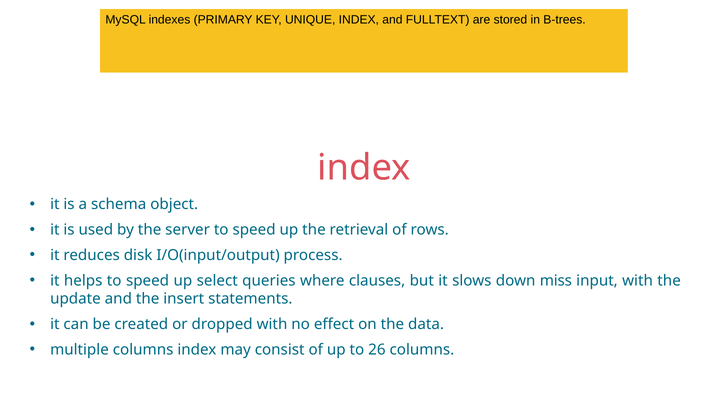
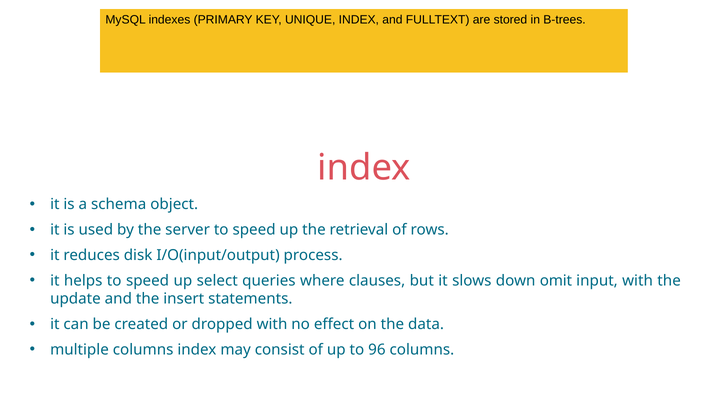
miss: miss -> omit (556, 281)
26: 26 -> 96 (377, 350)
